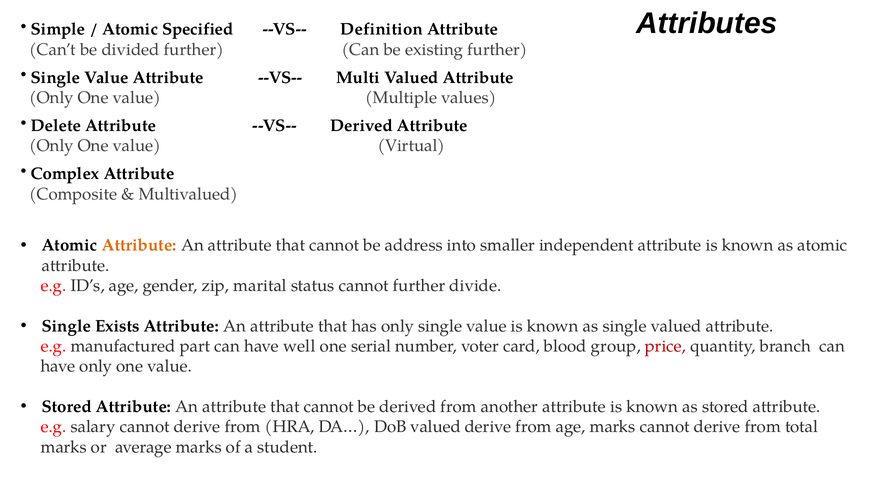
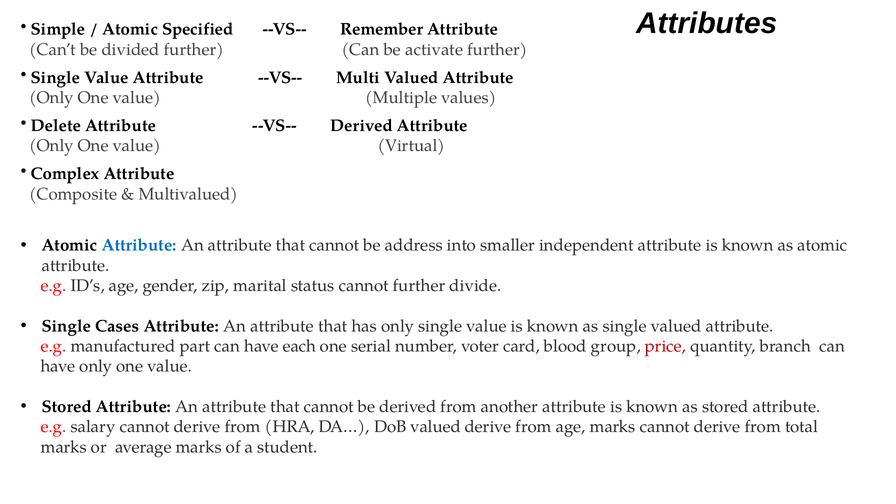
Definition: Definition -> Remember (382, 29)
existing: existing -> activate (434, 50)
Attribute colour: orange -> blue (139, 245)
Exists: Exists -> Cases (117, 326)
well: well -> each (299, 346)
